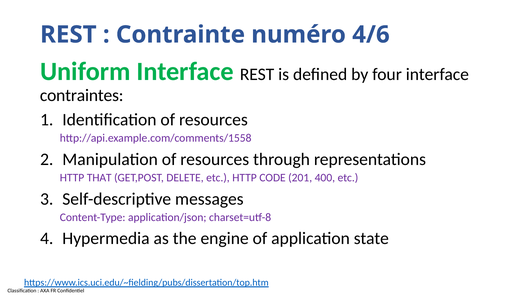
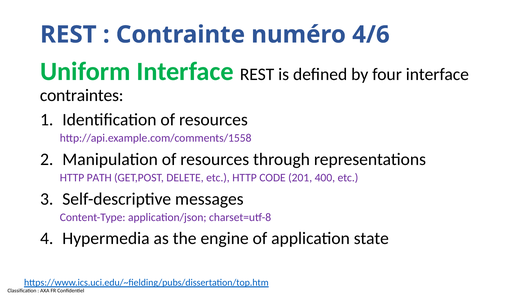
THAT: THAT -> PATH (99, 178)
